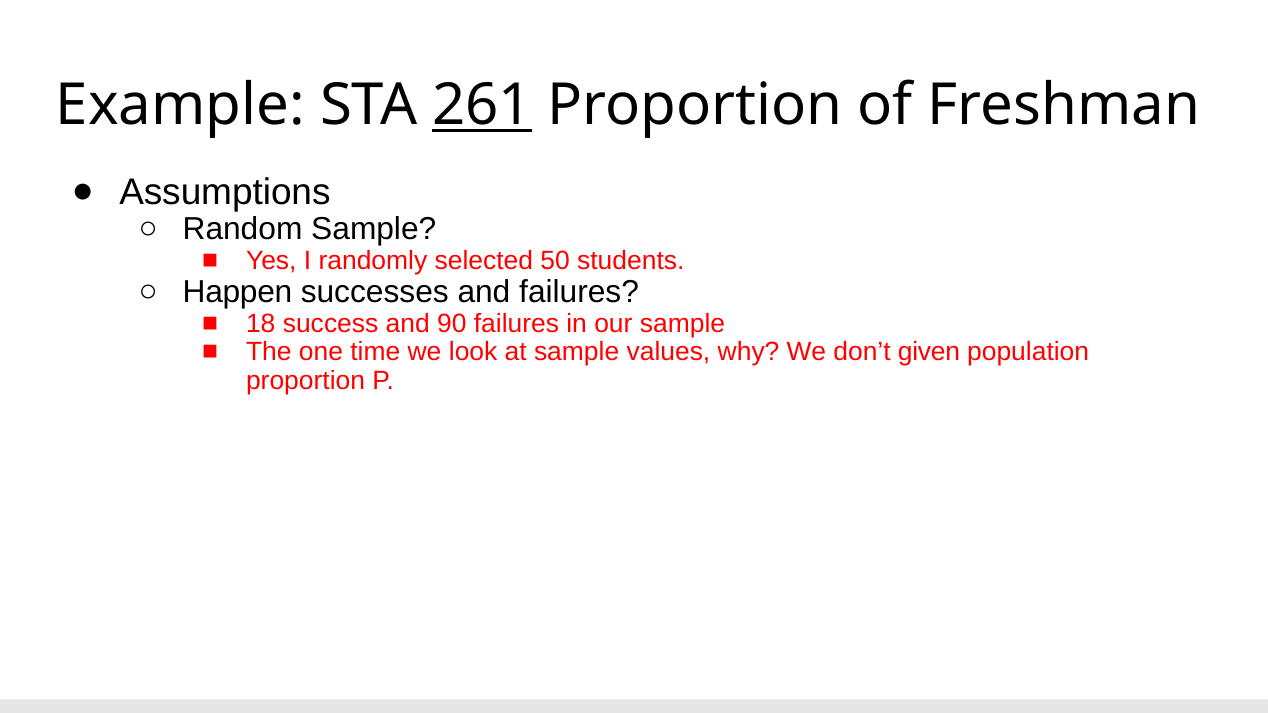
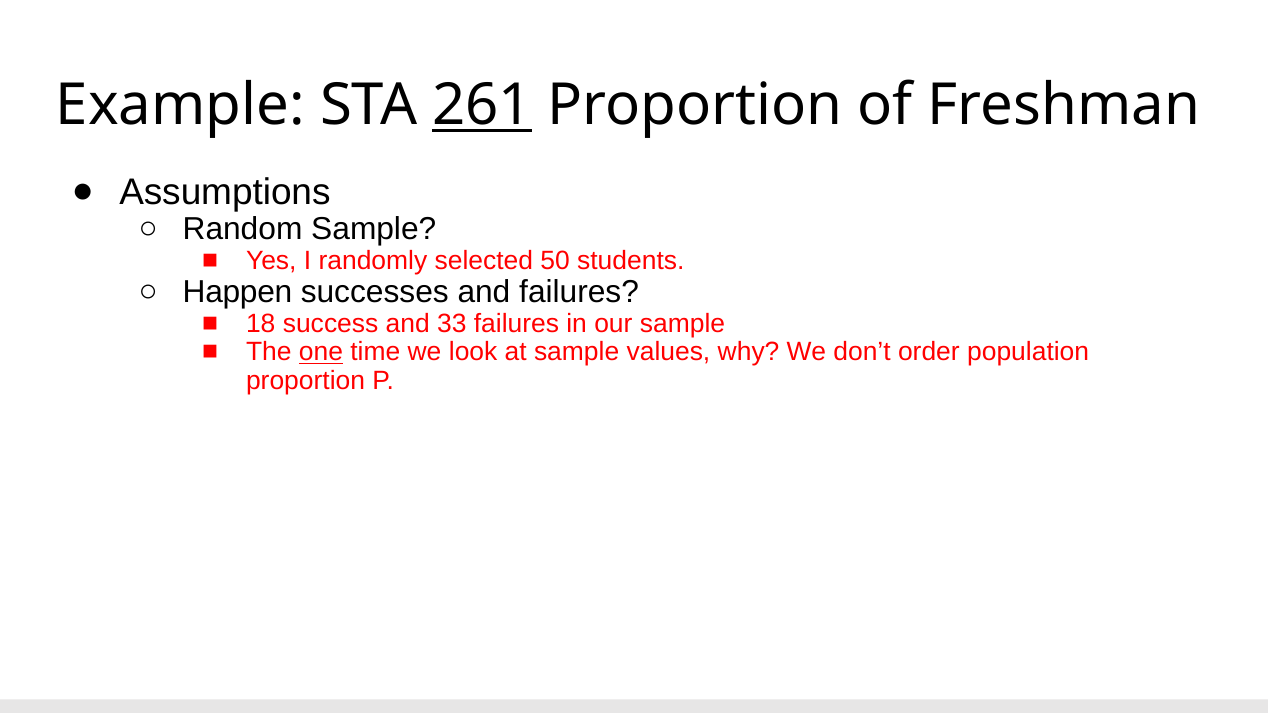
90: 90 -> 33 (452, 324)
one underline: none -> present (321, 352)
given: given -> order (929, 352)
